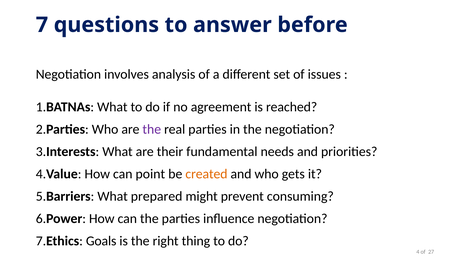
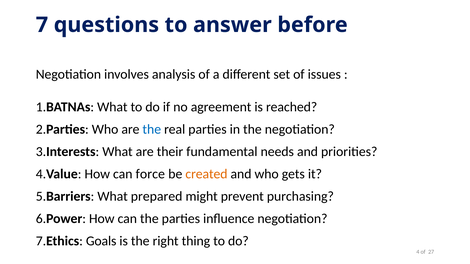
the colour: purple -> blue (152, 130)
point: point -> force (150, 174)
consuming: consuming -> purchasing (300, 197)
